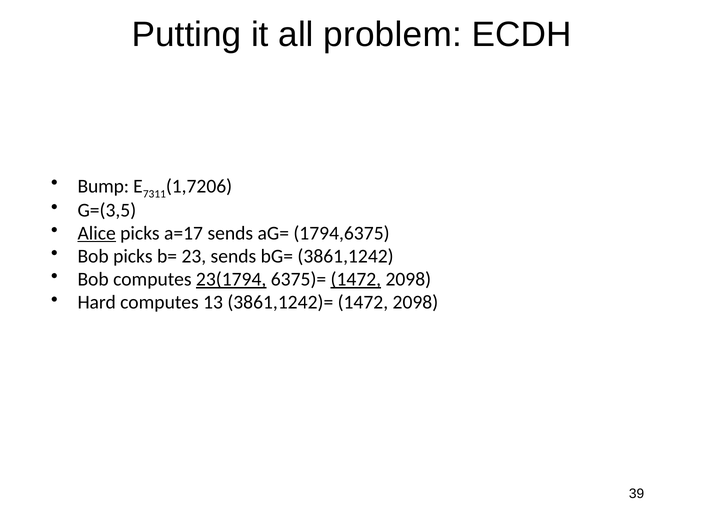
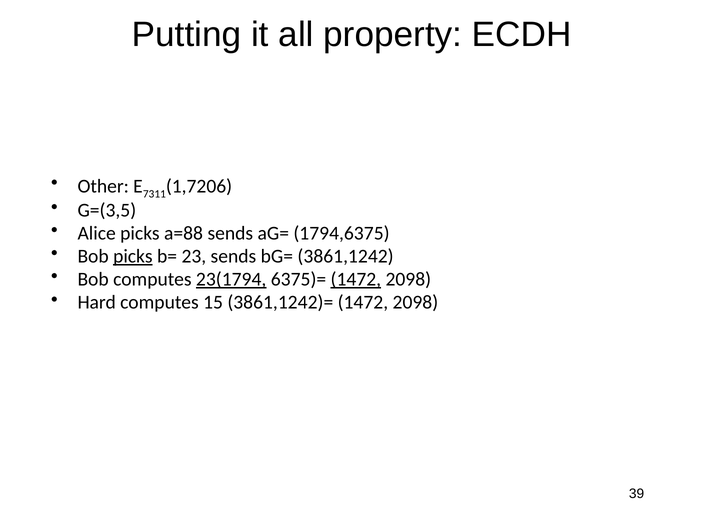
problem: problem -> property (393, 35)
Bump: Bump -> Other (103, 186)
Alice underline: present -> none (97, 233)
a=17: a=17 -> a=88 (184, 233)
picks underline: none -> present (133, 256)
13: 13 -> 15 (213, 302)
